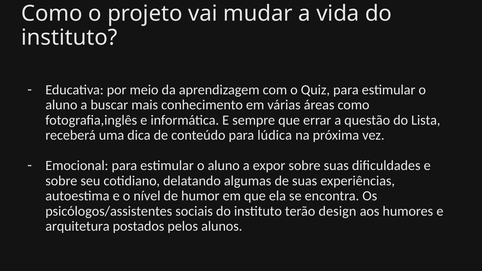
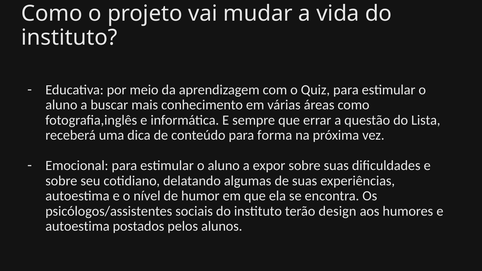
lúdica: lúdica -> forma (275, 135)
arquitetura: arquitetura -> autoestima (77, 226)
